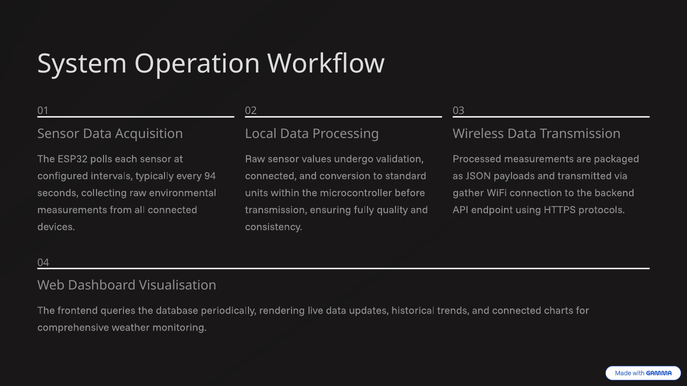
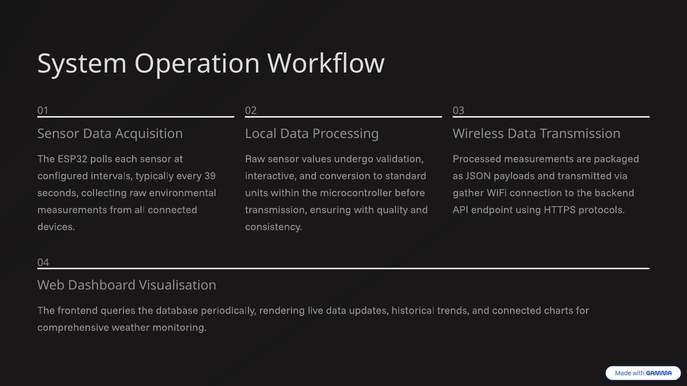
94: 94 -> 39 (210, 176)
connected: connected -> interactive (271, 176)
fully: fully -> with (364, 210)
